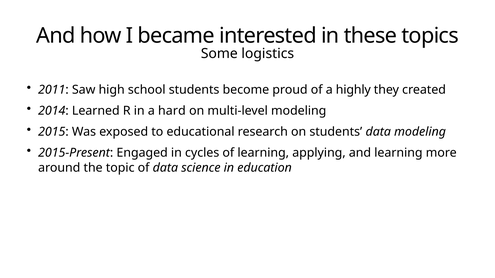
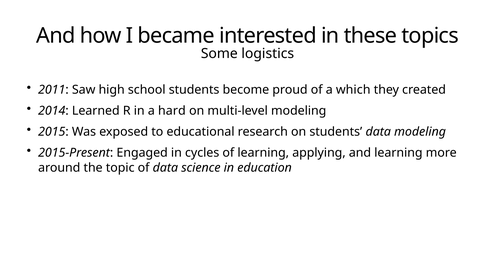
highly: highly -> which (353, 90)
